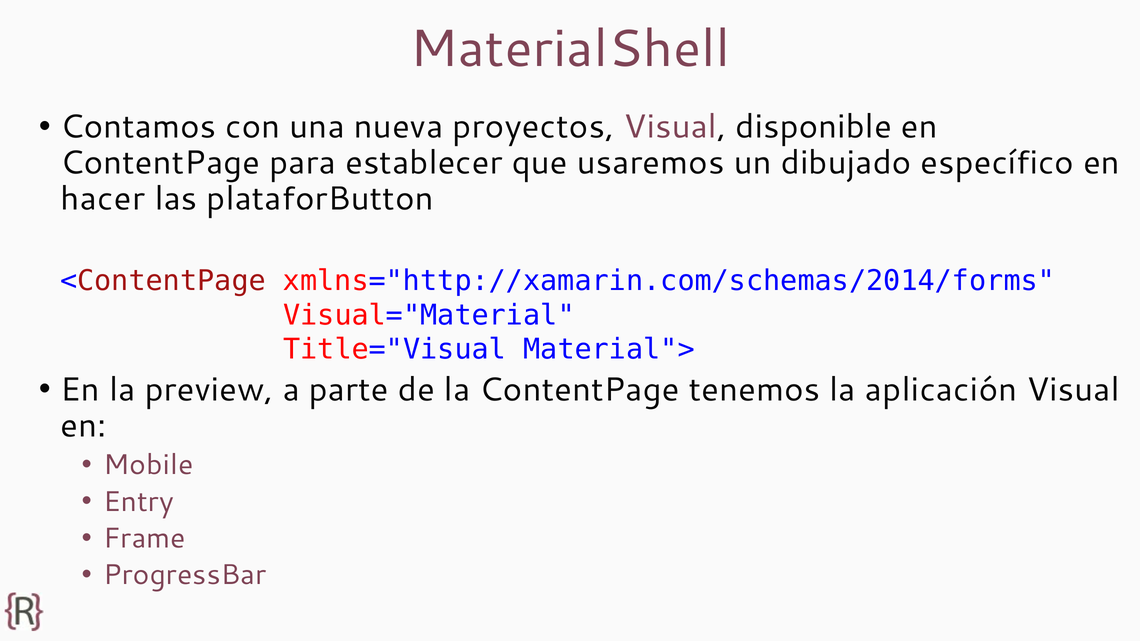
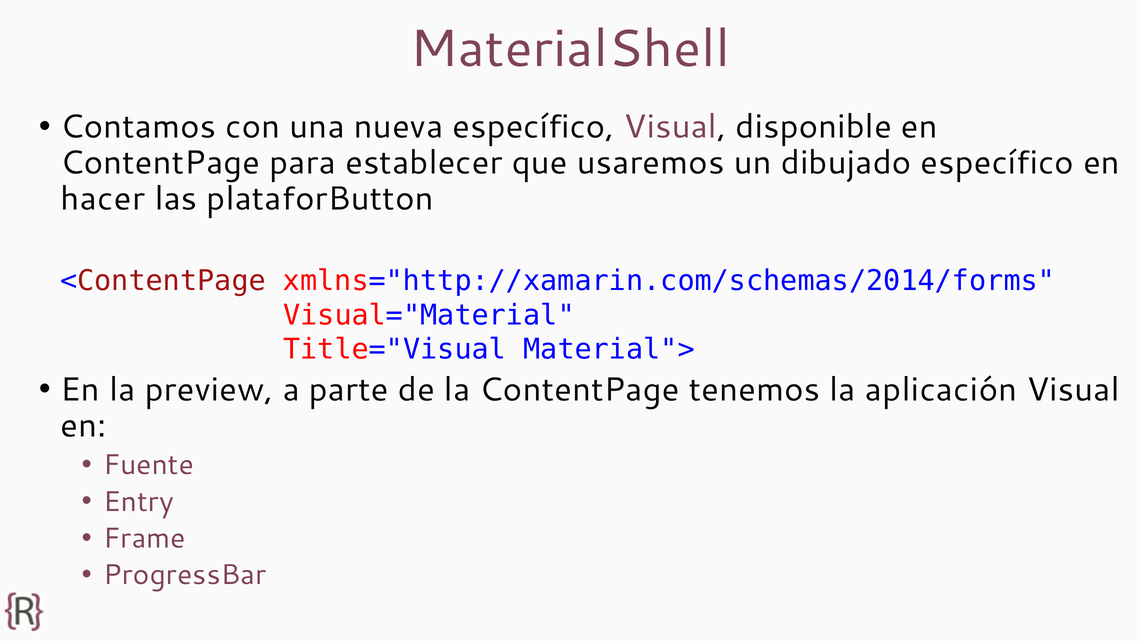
nueva proyectos: proyectos -> específico (534, 127)
Mobile: Mobile -> Fuente (148, 465)
